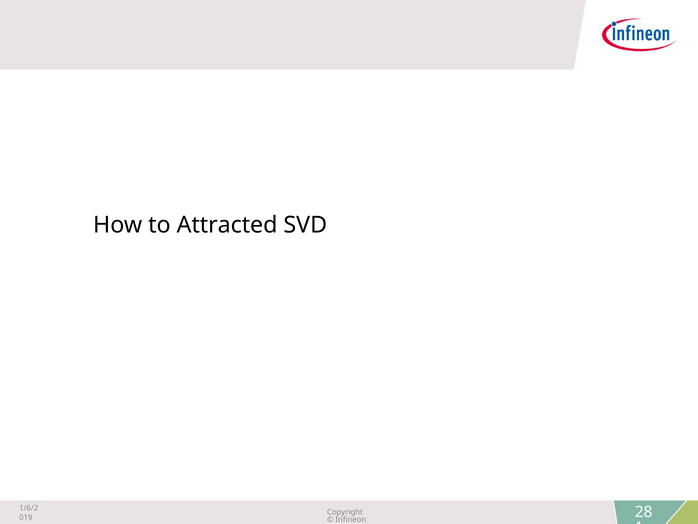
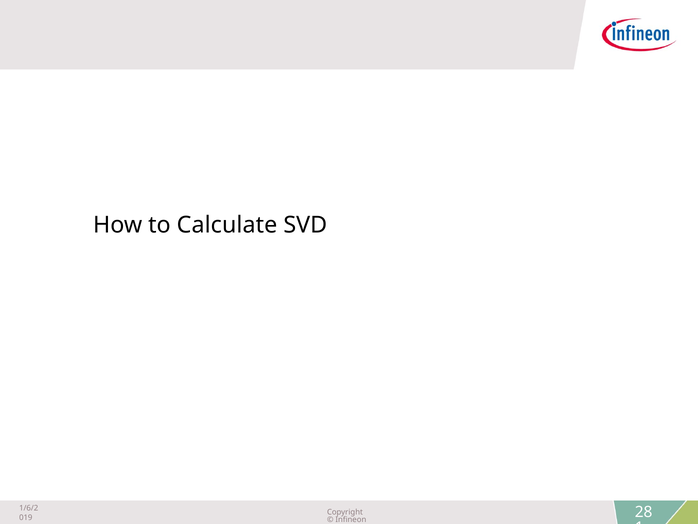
Attracted: Attracted -> Calculate (227, 225)
